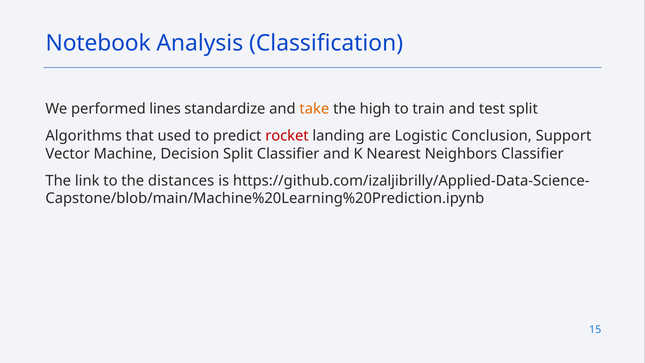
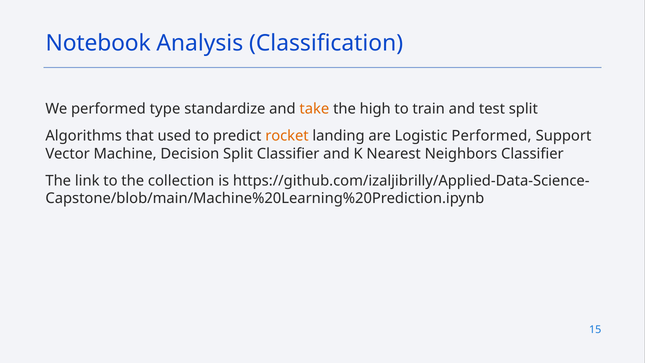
lines: lines -> type (165, 109)
rocket colour: red -> orange (287, 136)
Logistic Conclusion: Conclusion -> Performed (491, 136)
distances: distances -> collection (181, 181)
